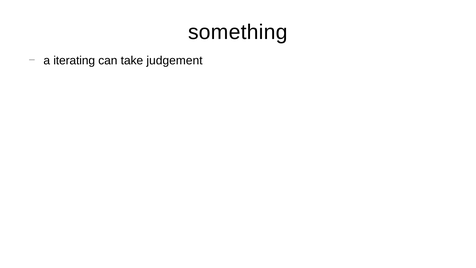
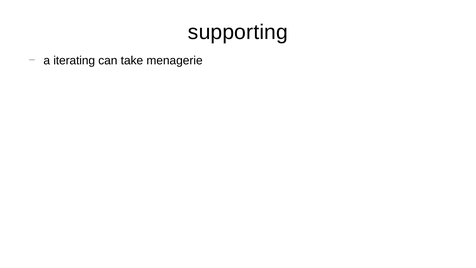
something: something -> supporting (238, 32)
judgement: judgement -> menagerie (175, 61)
